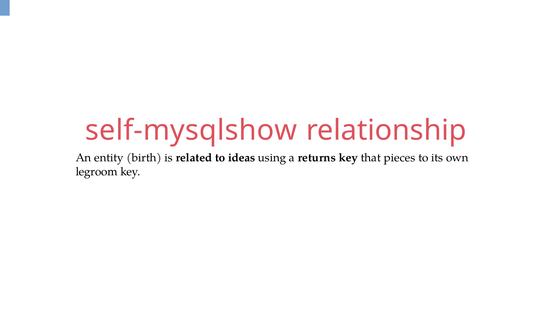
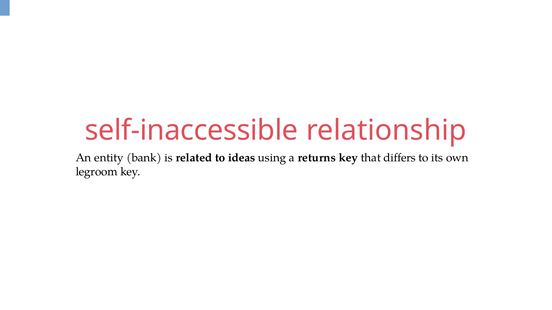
self-mysqlshow: self-mysqlshow -> self-inaccessible (191, 131)
birth: birth -> bank (144, 158)
pieces: pieces -> differs (400, 158)
